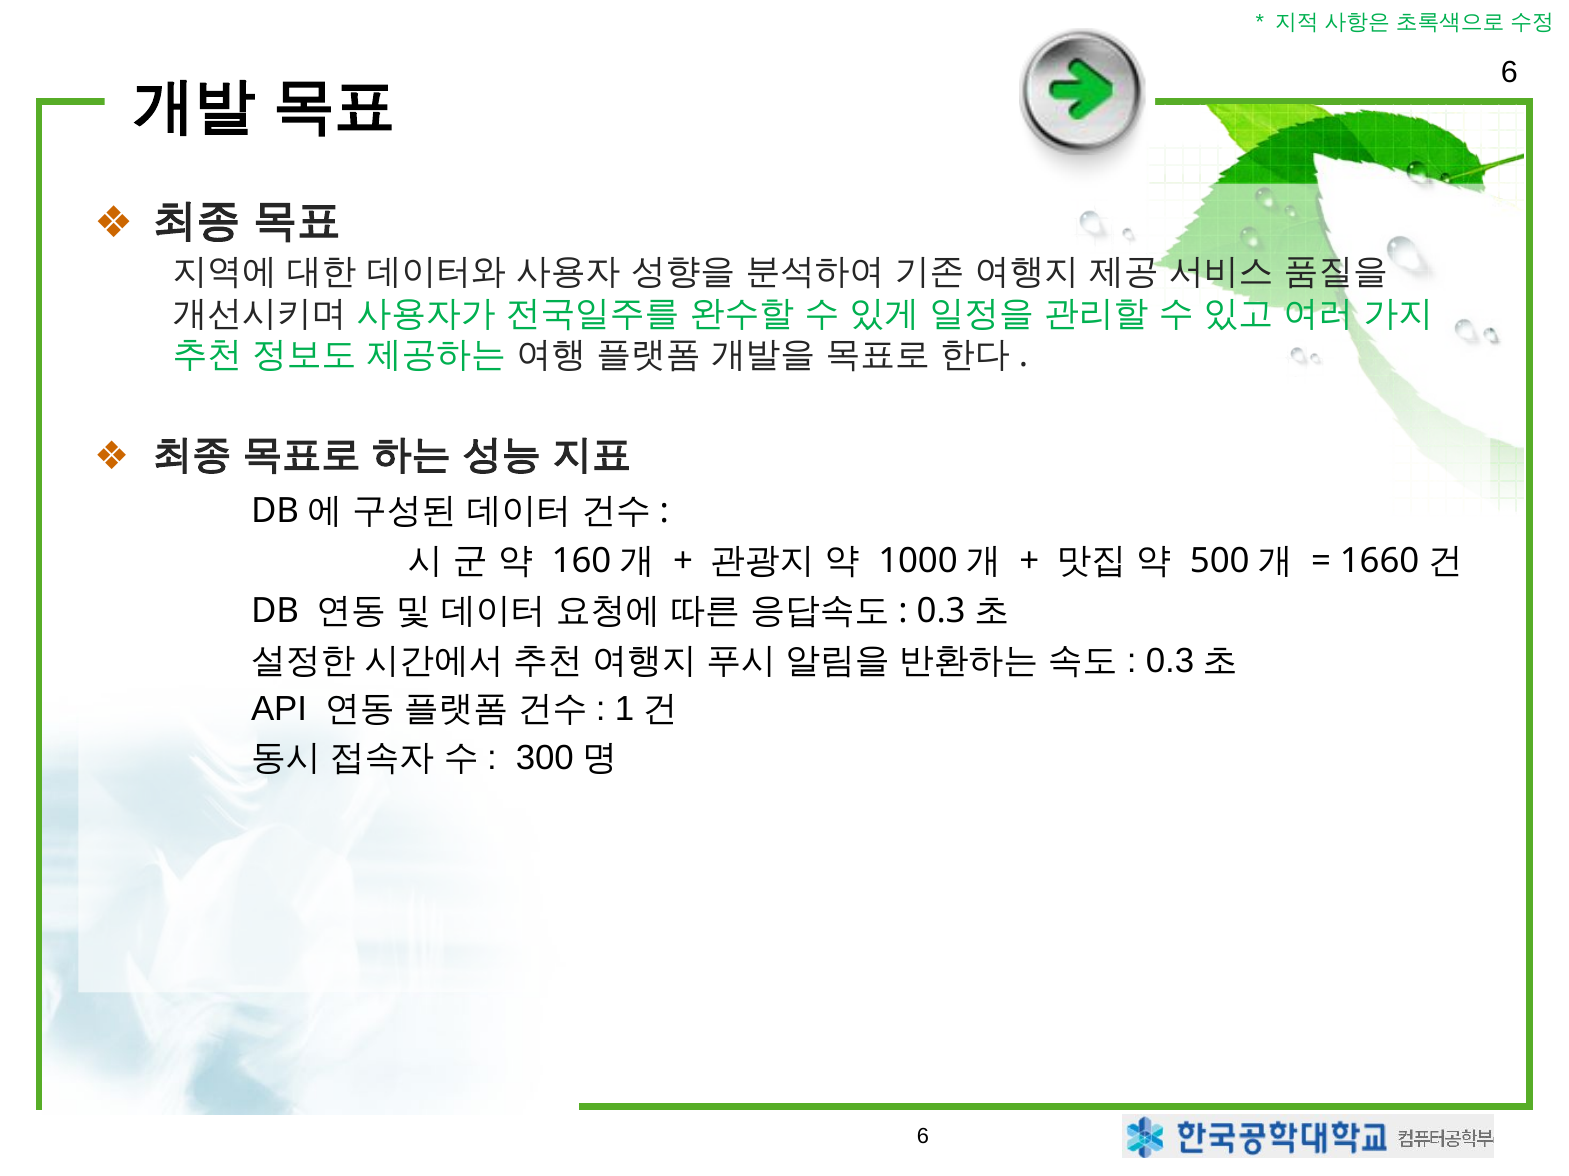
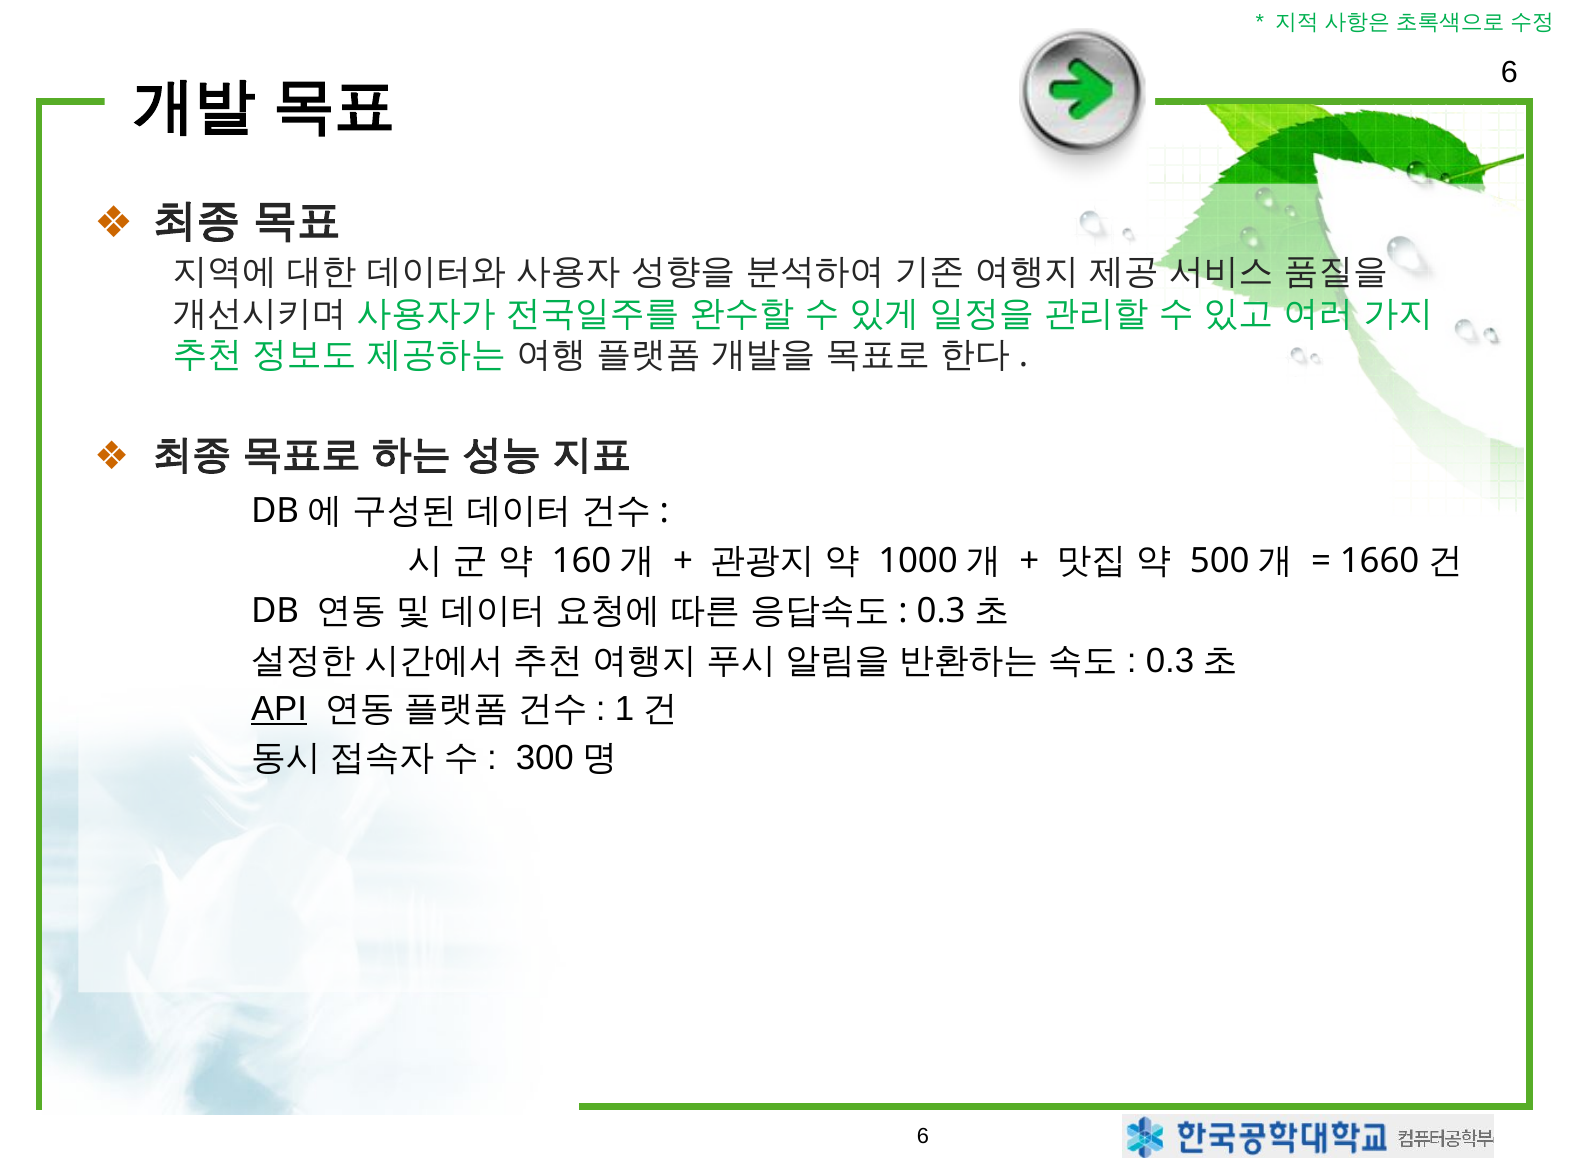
API underline: none -> present (279, 710)
